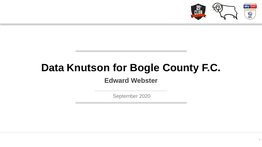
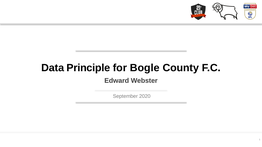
Knutson: Knutson -> Principle (88, 68)
